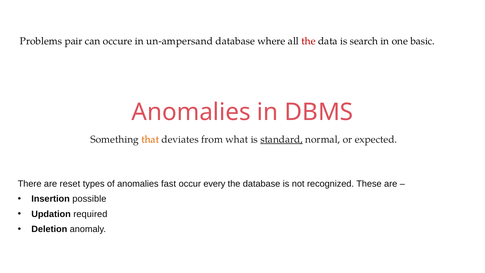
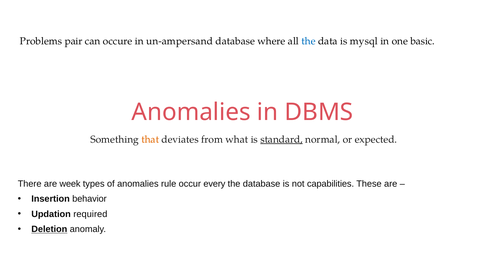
the colour: red -> blue (308, 41)
search: search -> mysql (364, 41)
reset: reset -> week (70, 184)
fast: fast -> rule (169, 184)
recognized: recognized -> capabilities (331, 184)
possible: possible -> behavior (89, 199)
Deletion underline: none -> present (49, 229)
